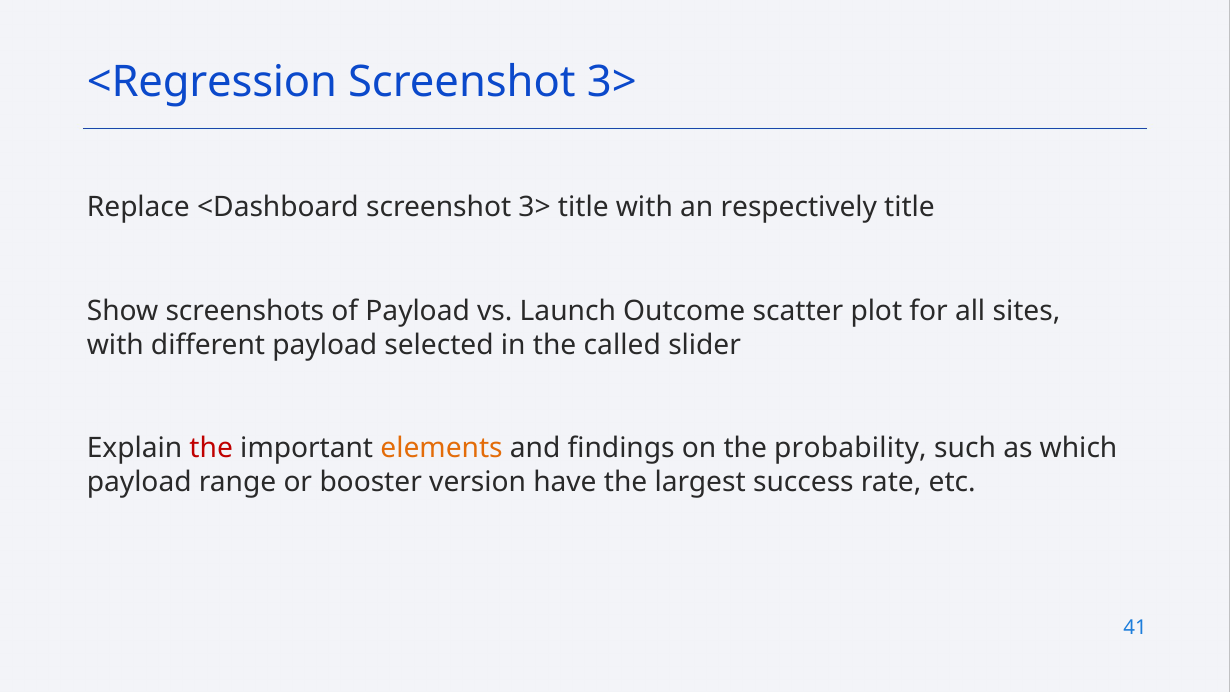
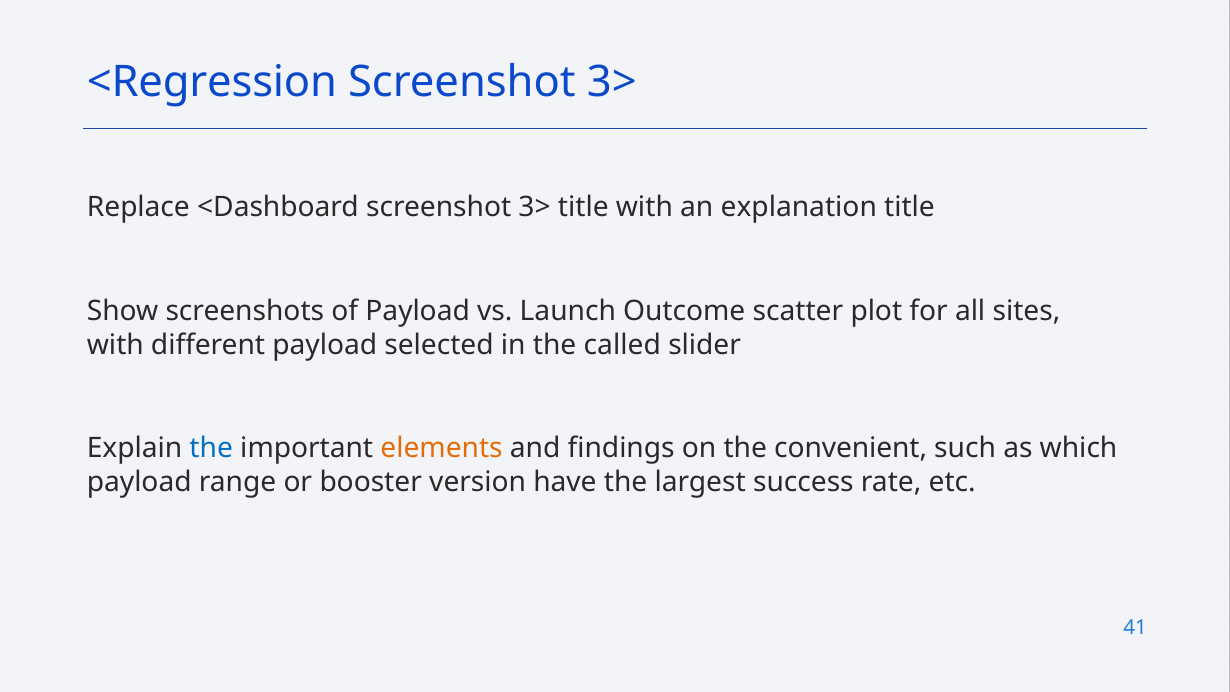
respectively: respectively -> explanation (799, 208)
the colour: red -> blue (211, 448)
probability: probability -> convenient (851, 448)
